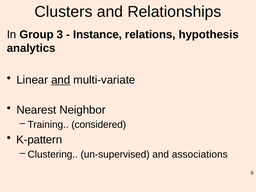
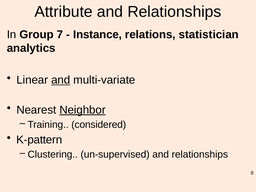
Clusters: Clusters -> Attribute (64, 12)
3: 3 -> 7 (60, 35)
hypothesis: hypothesis -> statistician (209, 35)
Neighbor underline: none -> present (83, 110)
un-supervised and associations: associations -> relationships (200, 154)
